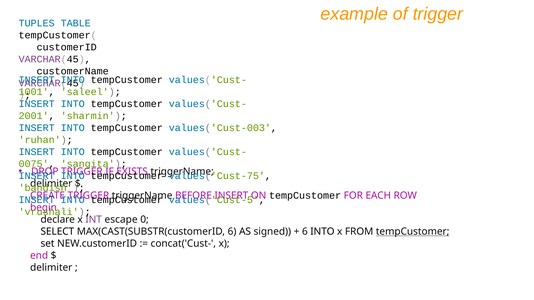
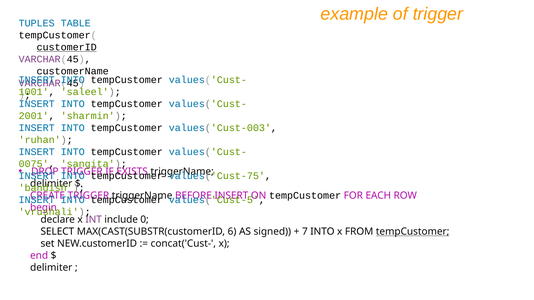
customerID underline: none -> present (67, 47)
escape: escape -> include (121, 220)
6: 6 -> 7 (305, 232)
